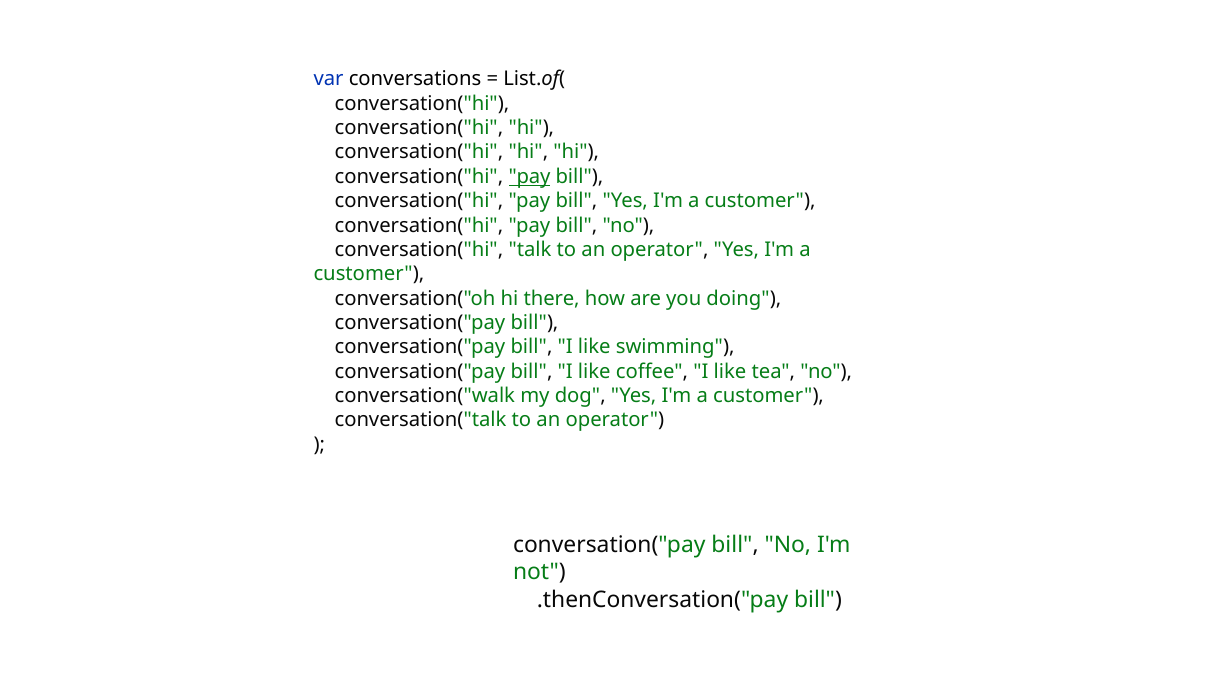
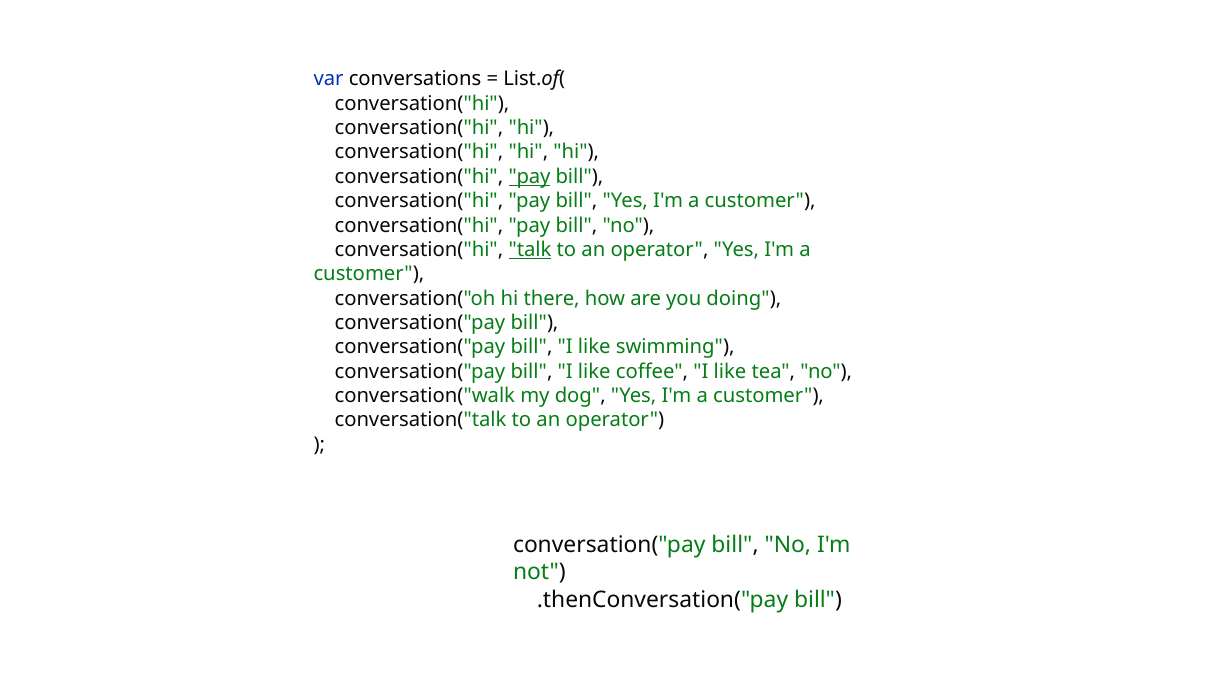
talk underline: none -> present (530, 250)
